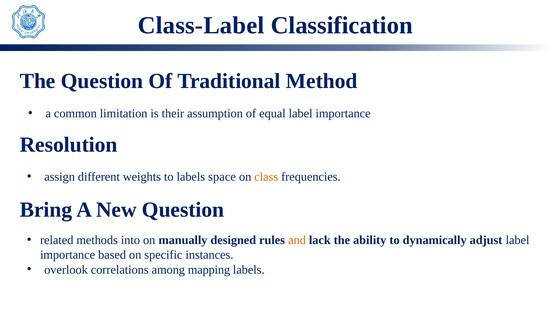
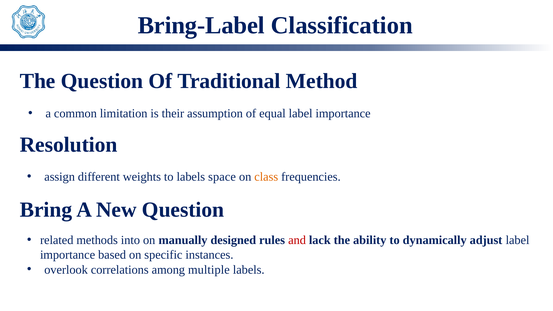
Class-Label: Class-Label -> Bring-Label (201, 25)
and colour: orange -> red (297, 240)
mapping: mapping -> multiple (209, 270)
